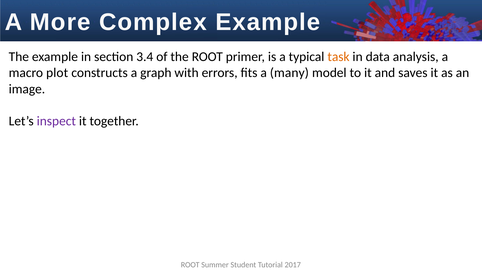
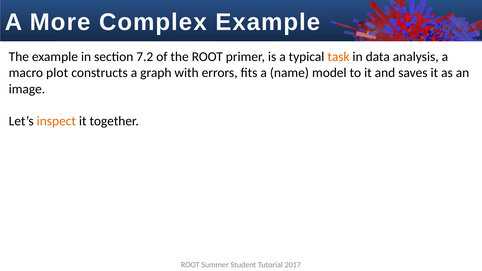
3.4: 3.4 -> 7.2 (145, 57)
many: many -> name (289, 73)
inspect colour: purple -> orange (56, 121)
